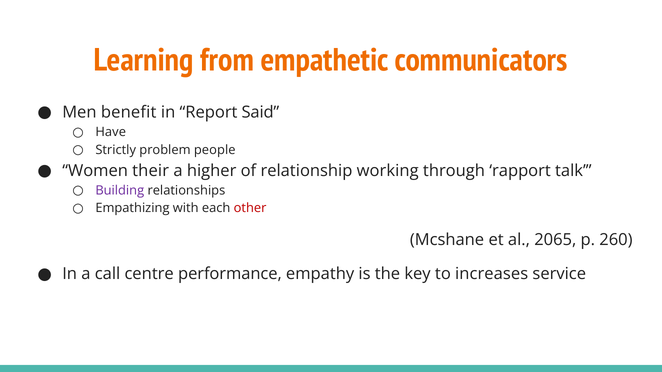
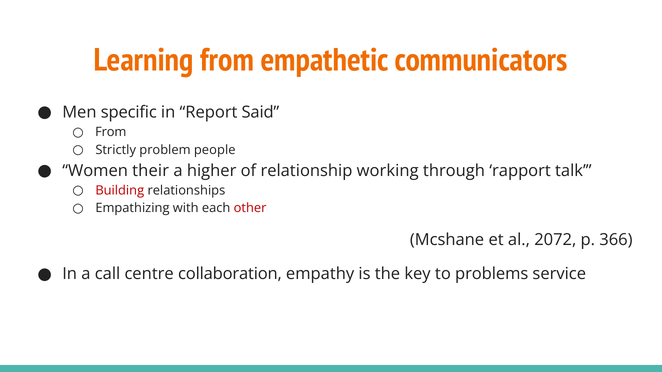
benefit: benefit -> specific (129, 112)
Have: Have -> From (111, 132)
Building colour: purple -> red (120, 191)
2065: 2065 -> 2072 (555, 240)
260: 260 -> 366 (616, 240)
performance: performance -> collaboration (230, 274)
increases: increases -> problems (492, 274)
